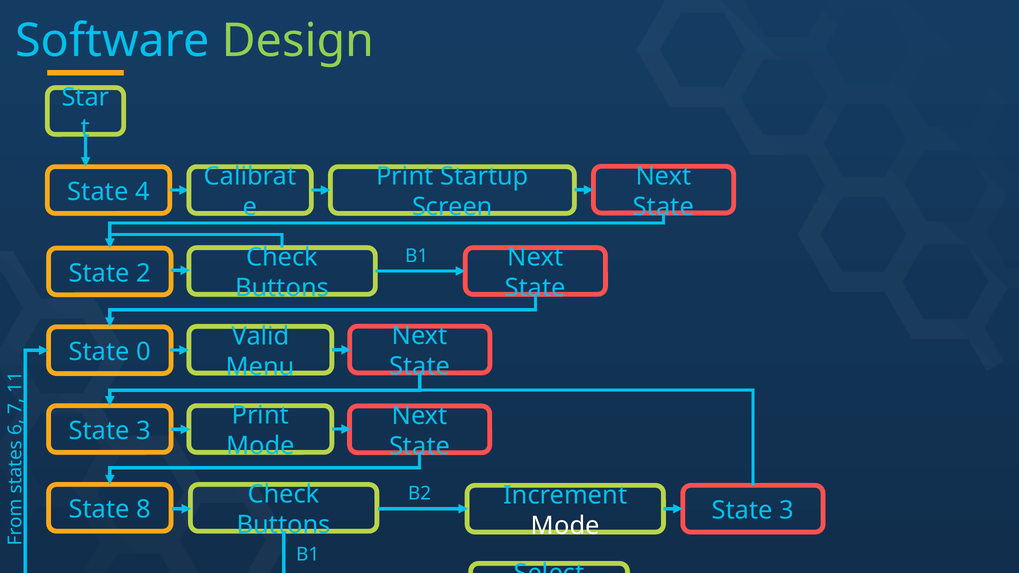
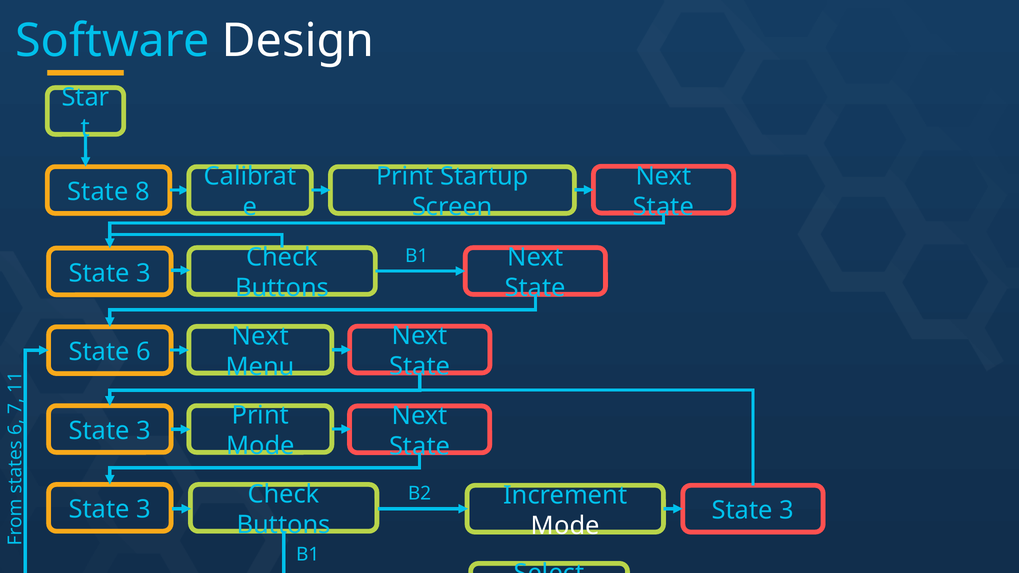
Design colour: light green -> white (298, 41)
4: 4 -> 8 (142, 192)
2: 2 -> 3 (144, 273)
Valid: Valid -> Next (260, 336)
State 0: 0 -> 6 (144, 352)
8: 8 -> 3 (144, 510)
